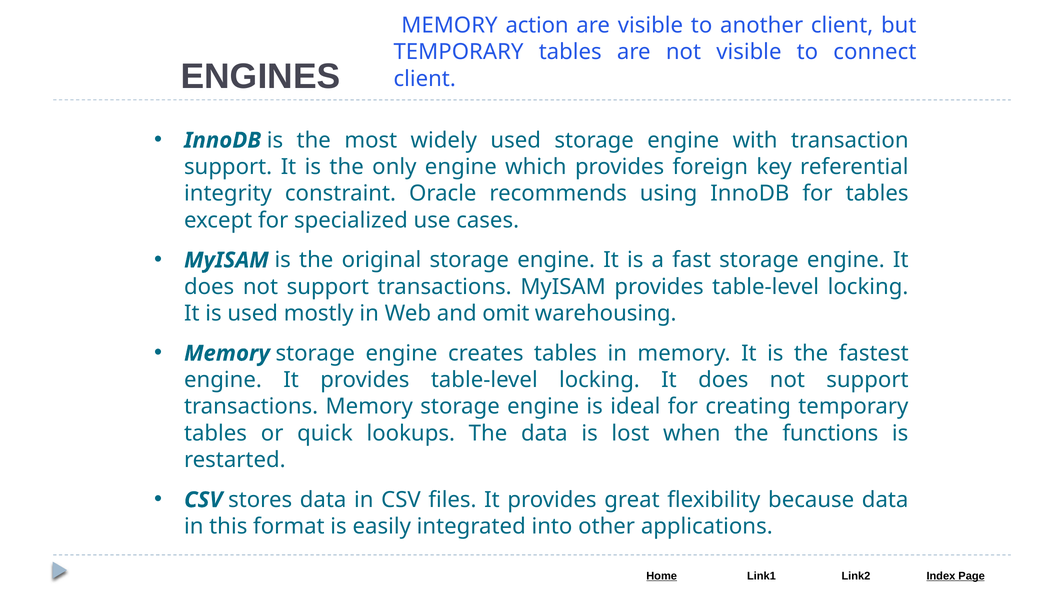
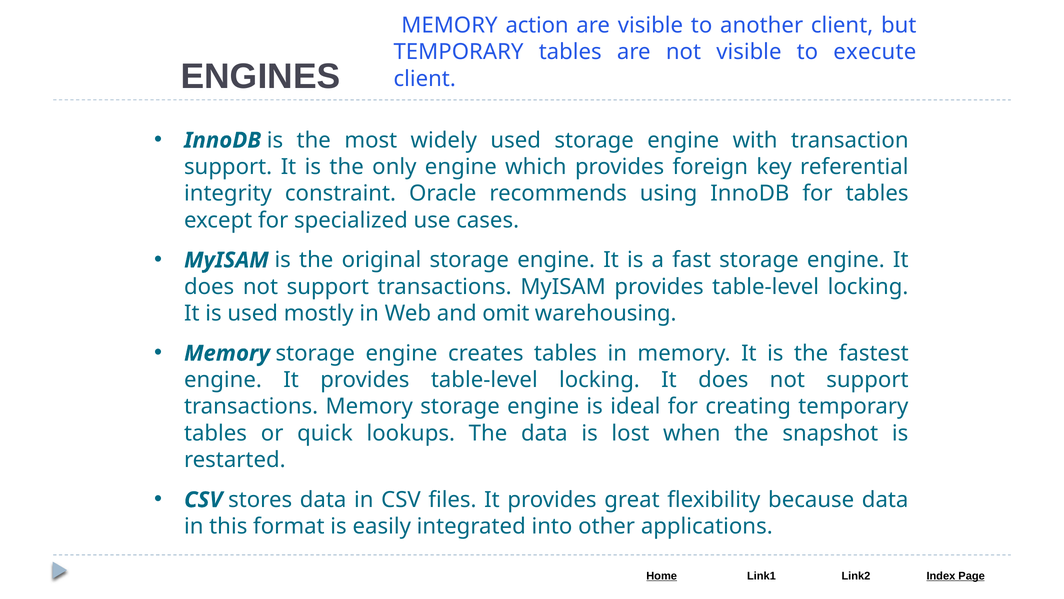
connect: connect -> execute (875, 52)
functions: functions -> snapshot (830, 433)
